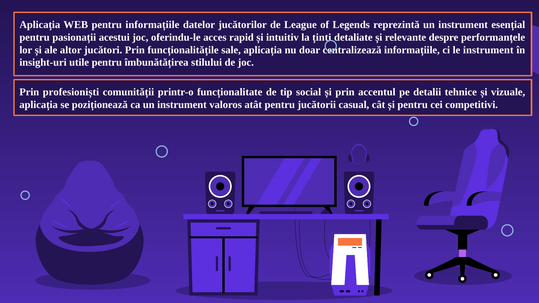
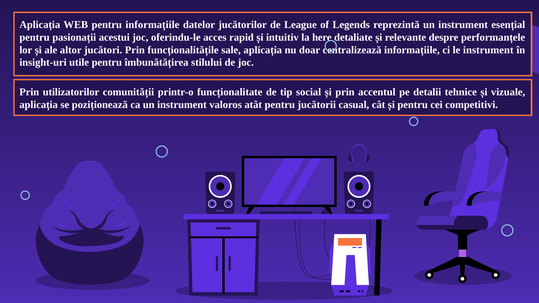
ținti: ținti -> here (322, 37)
profesioniști: profesioniști -> utilizatorilor (71, 92)
